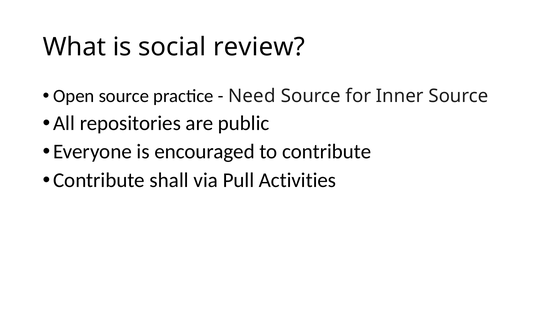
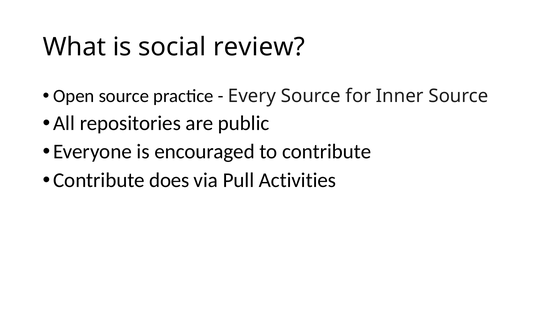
Need: Need -> Every (252, 96)
shall: shall -> does (169, 180)
